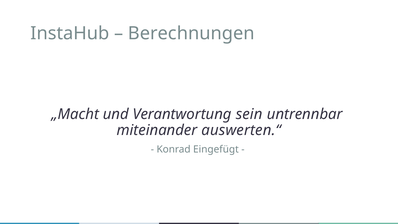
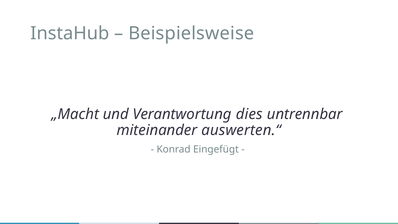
Berechnungen: Berechnungen -> Beispielsweise (191, 33)
sein: sein -> dies (249, 114)
